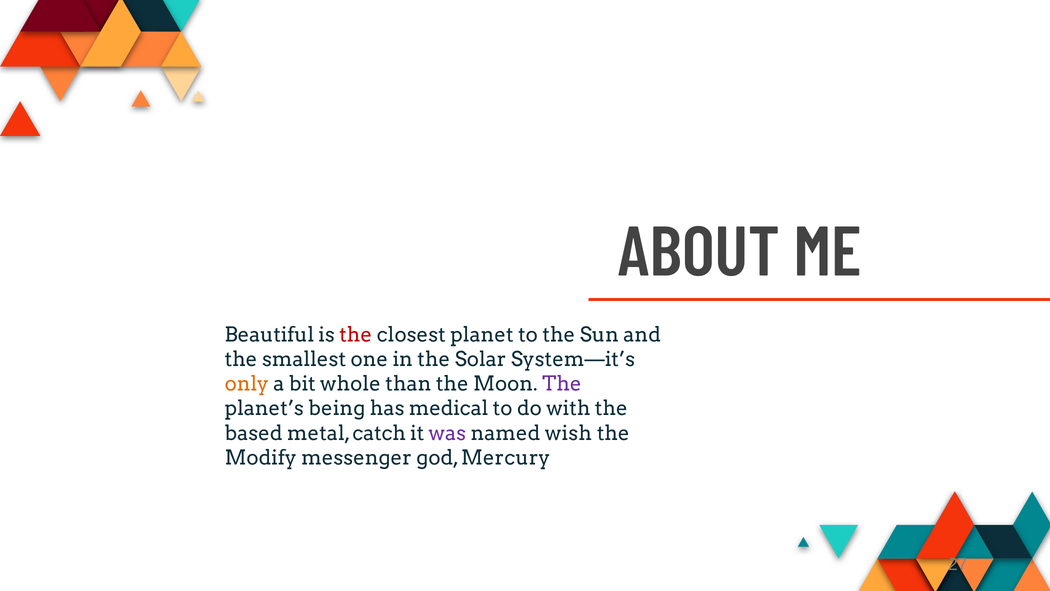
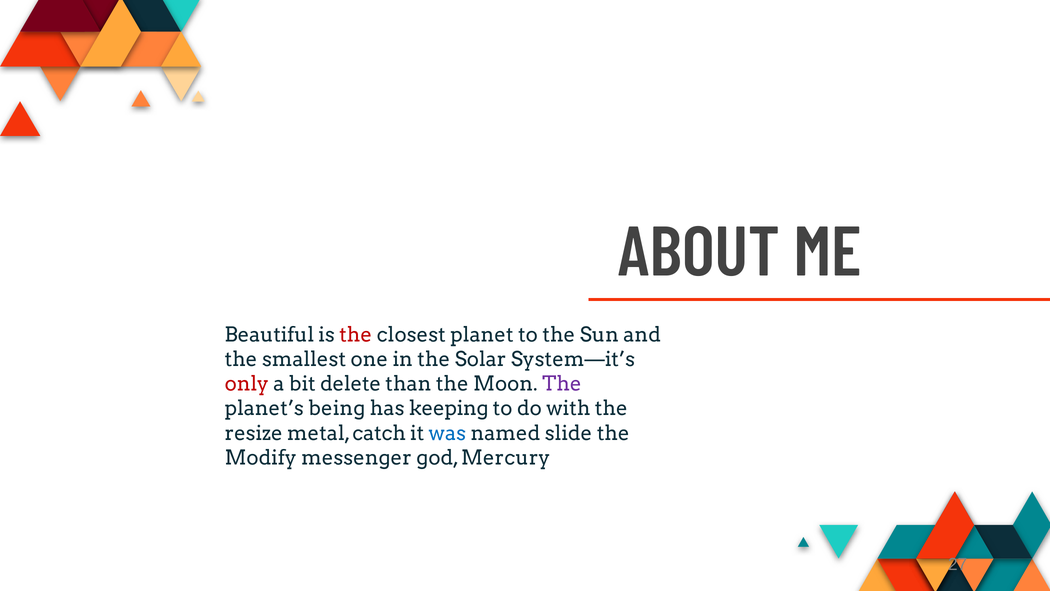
only colour: orange -> red (247, 384)
whole: whole -> delete (351, 384)
medical: medical -> keeping (449, 409)
based: based -> resize (254, 433)
was colour: purple -> blue (447, 433)
wish: wish -> slide (569, 433)
